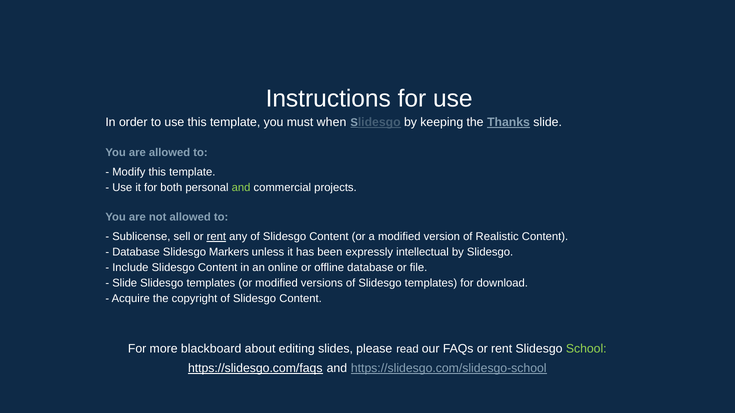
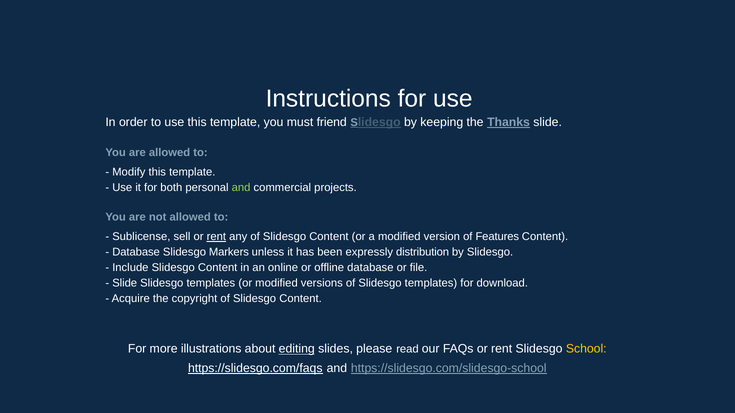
when: when -> friend (332, 122)
Realistic: Realistic -> Features (497, 237)
intellectual: intellectual -> distribution (423, 252)
blackboard: blackboard -> illustrations (211, 349)
editing underline: none -> present (297, 349)
School colour: light green -> yellow (586, 349)
